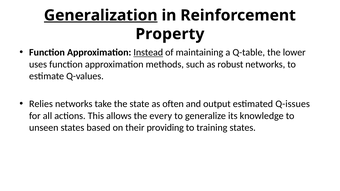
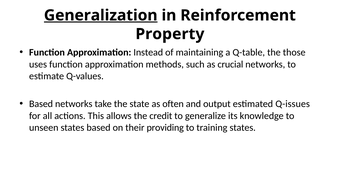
Instead underline: present -> none (148, 53)
lower: lower -> those (294, 53)
robust: robust -> crucial (230, 64)
Relies: Relies -> Based (41, 104)
every: every -> credit (161, 116)
